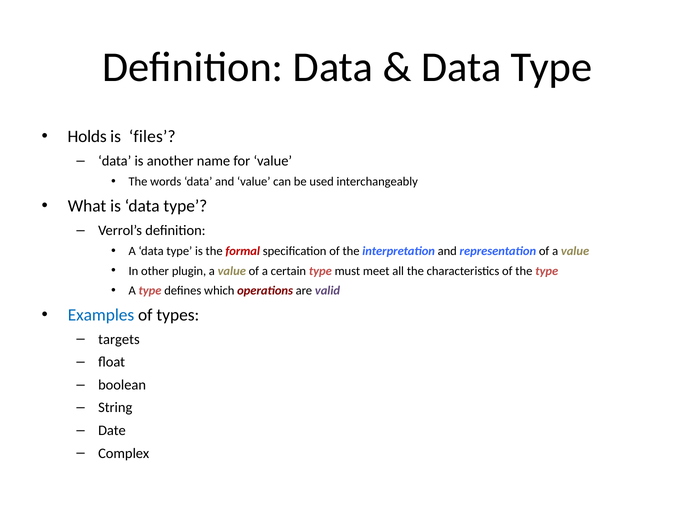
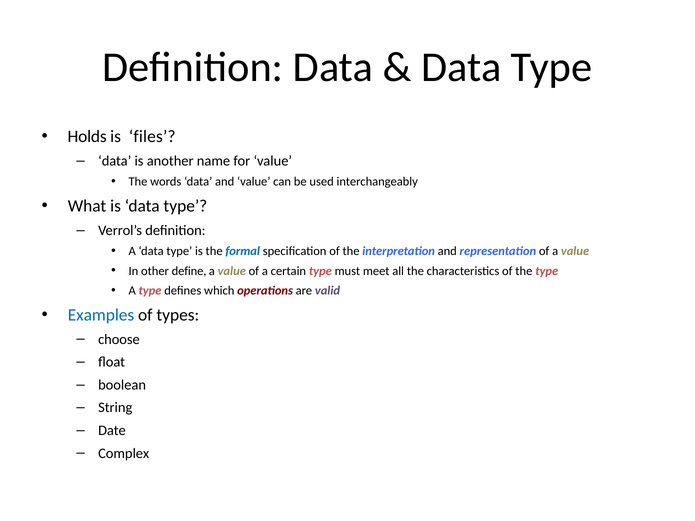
formal colour: red -> blue (243, 251)
plugin: plugin -> define (189, 271)
targets: targets -> choose (119, 340)
